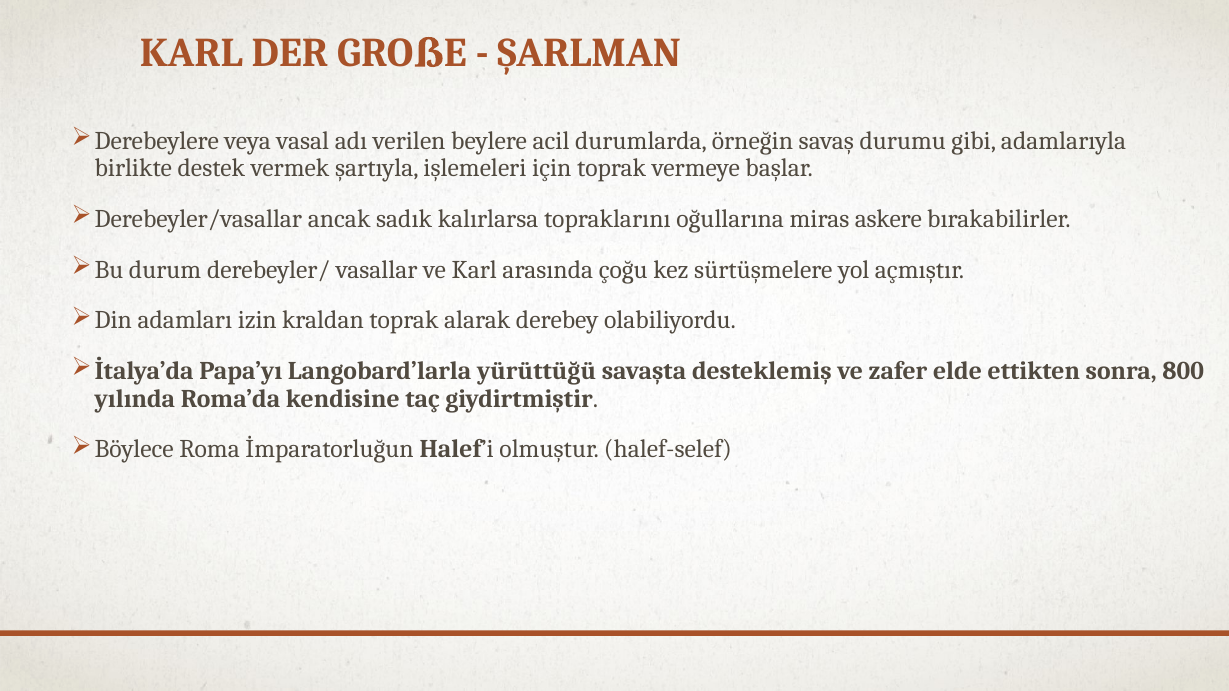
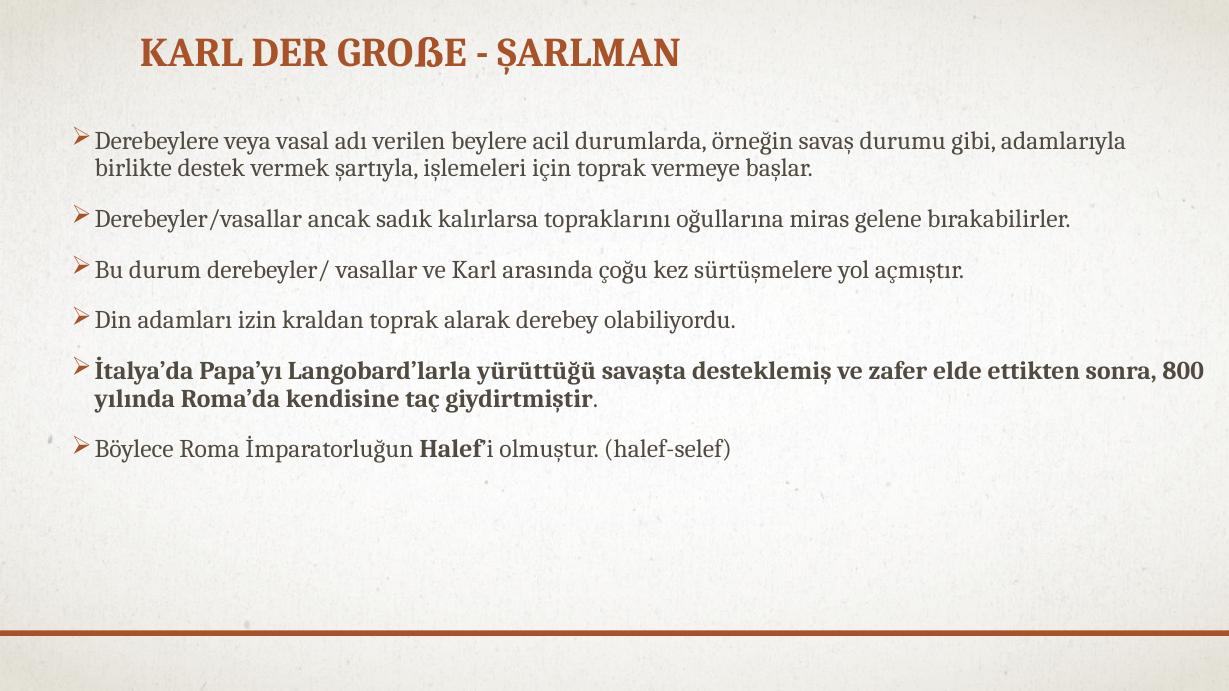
askere: askere -> gelene (888, 219)
